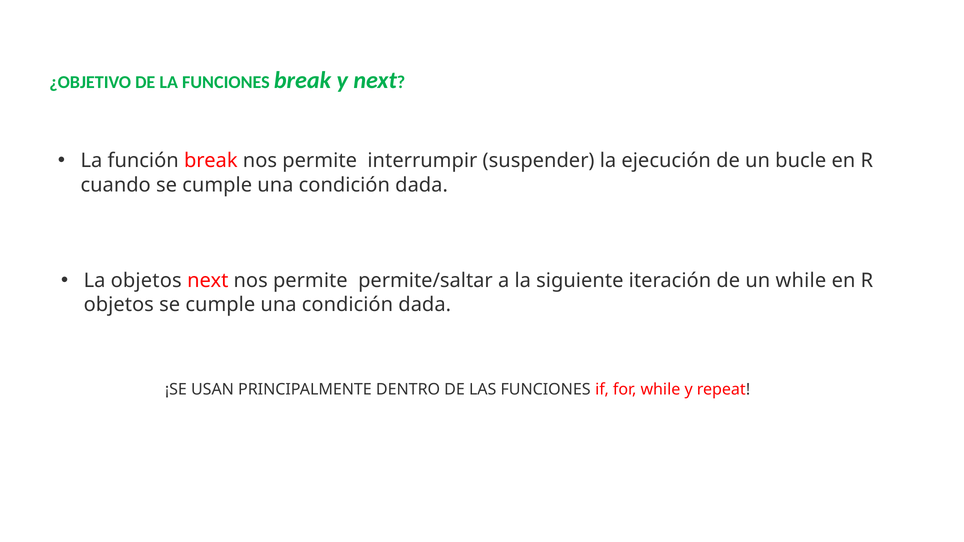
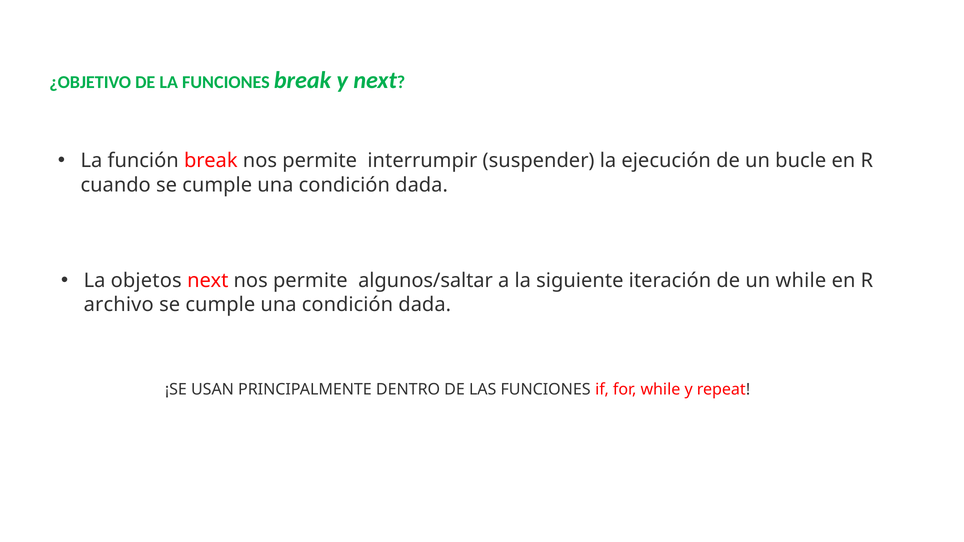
permite/saltar: permite/saltar -> algunos/saltar (426, 281)
objetos: objetos -> archivo (119, 305)
